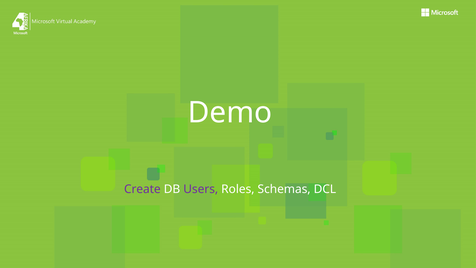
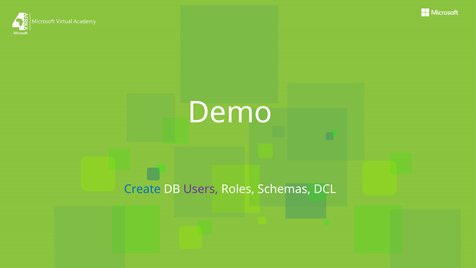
Create colour: purple -> blue (142, 189)
